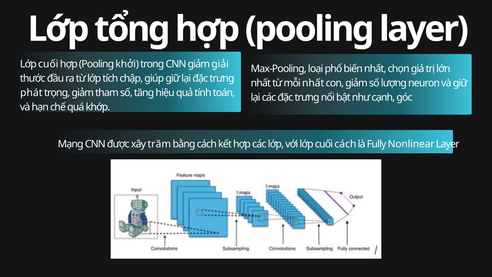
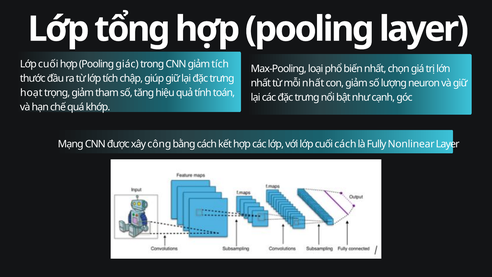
khởi: khởi -> giác (127, 64)
giảm giải: giải -> tích (220, 64)
phát: phát -> hoạt (31, 93)
trăm: trăm -> công (159, 144)
